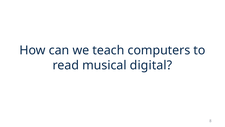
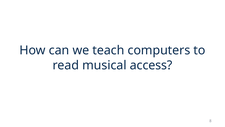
digital: digital -> access (151, 65)
